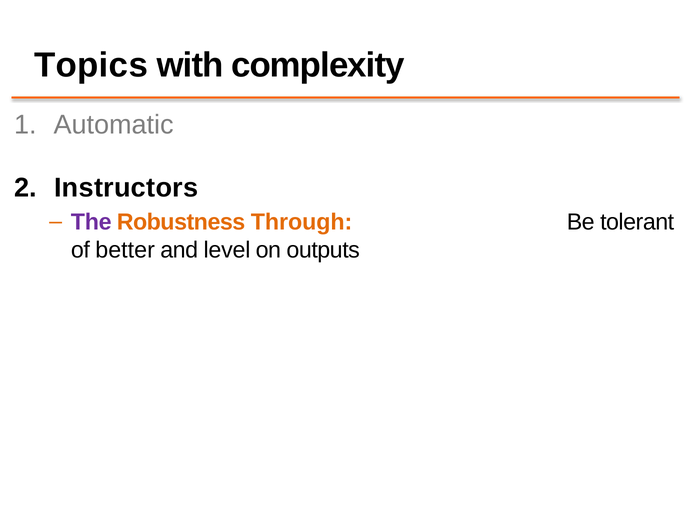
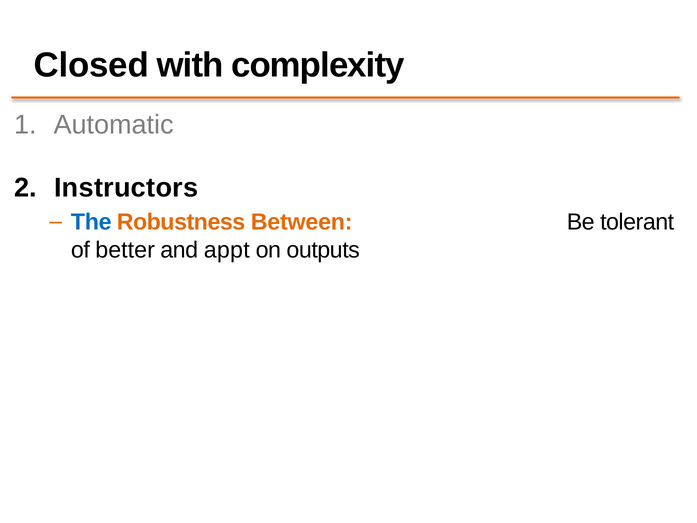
Topics: Topics -> Closed (91, 65)
The colour: purple -> blue (91, 222)
Through: Through -> Between (302, 222)
level: level -> appt (227, 250)
